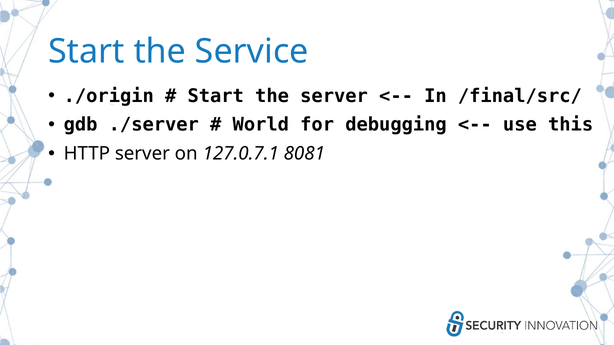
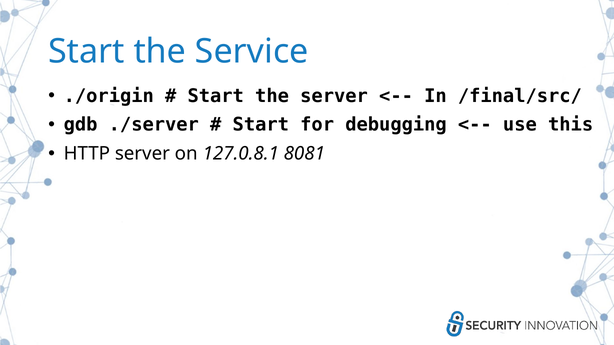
World: World -> Start (261, 125)
127.0.7.1: 127.0.7.1 -> 127.0.8.1 (241, 154)
